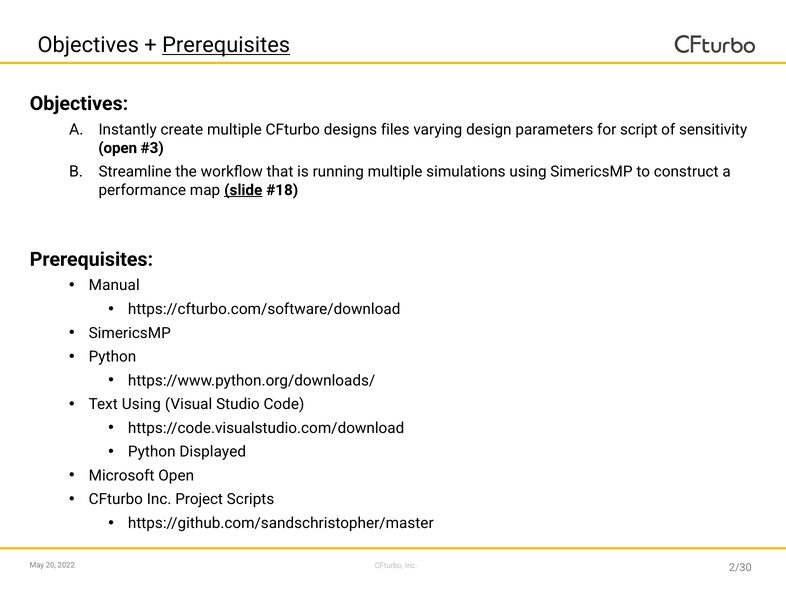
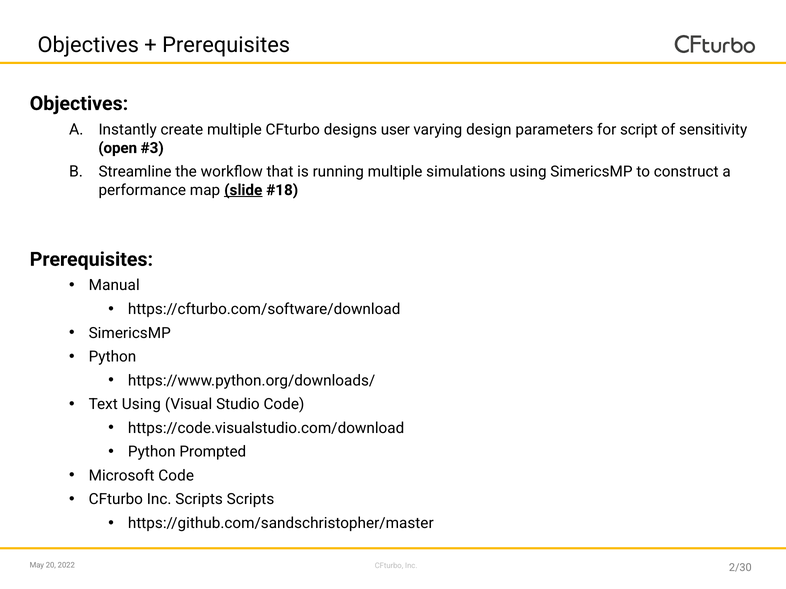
Prerequisites underline: present -> none (226, 45)
files: files -> user (395, 130)
Displayed: Displayed -> Prompted (213, 452)
Microsoft Open: Open -> Code (176, 476)
Inc Project: Project -> Scripts (199, 500)
